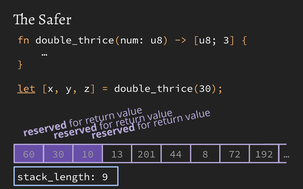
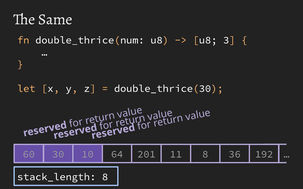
Safer: Safer -> Same (55, 19)
let underline: present -> none (26, 89)
13: 13 -> 64 (117, 154)
44: 44 -> 11 (176, 154)
72: 72 -> 36 (235, 154)
stack_length 9: 9 -> 8 (105, 177)
